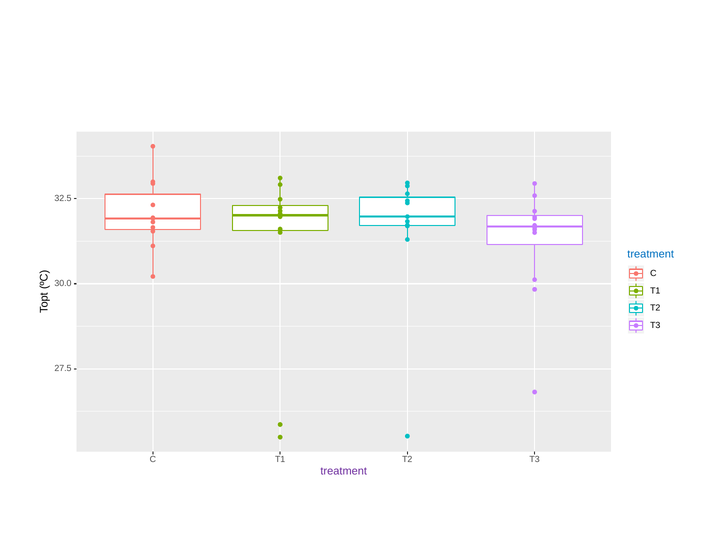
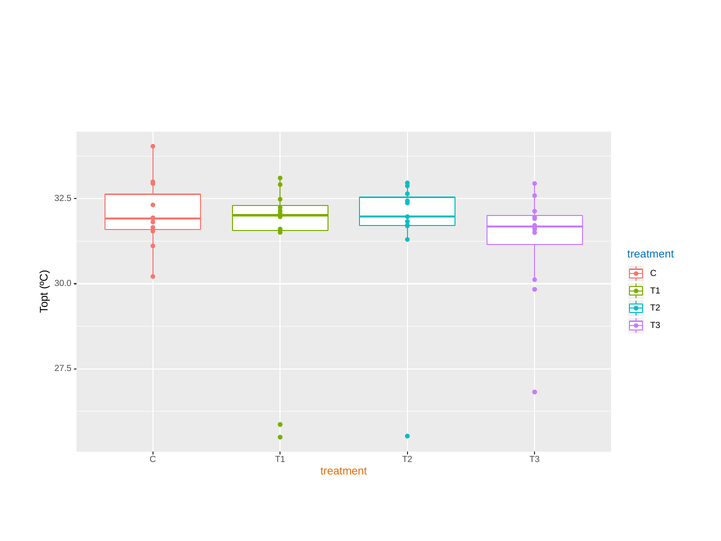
treatment colour: purple -> orange (344, 471)
